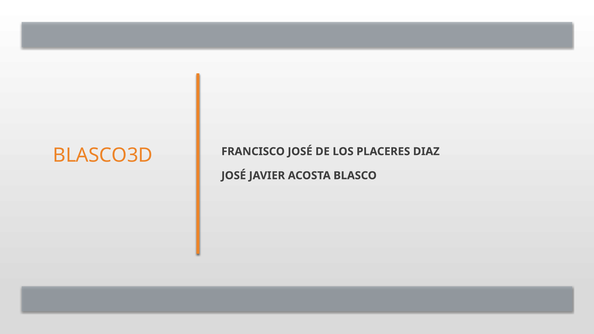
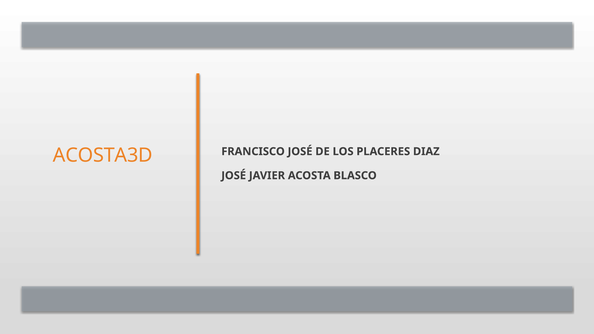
BLASCO3D: BLASCO3D -> ACOSTA3D (103, 155)
